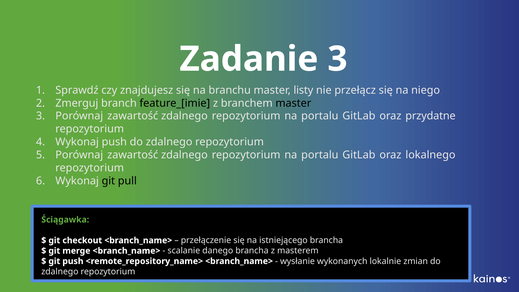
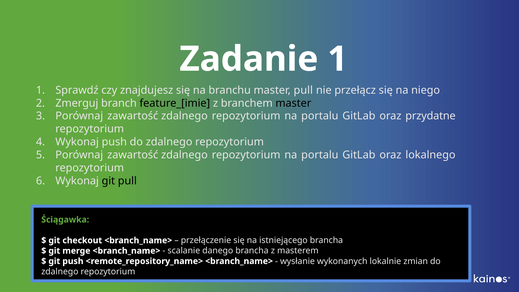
Zadanie 3: 3 -> 1 (337, 59)
master listy: listy -> pull (303, 90)
